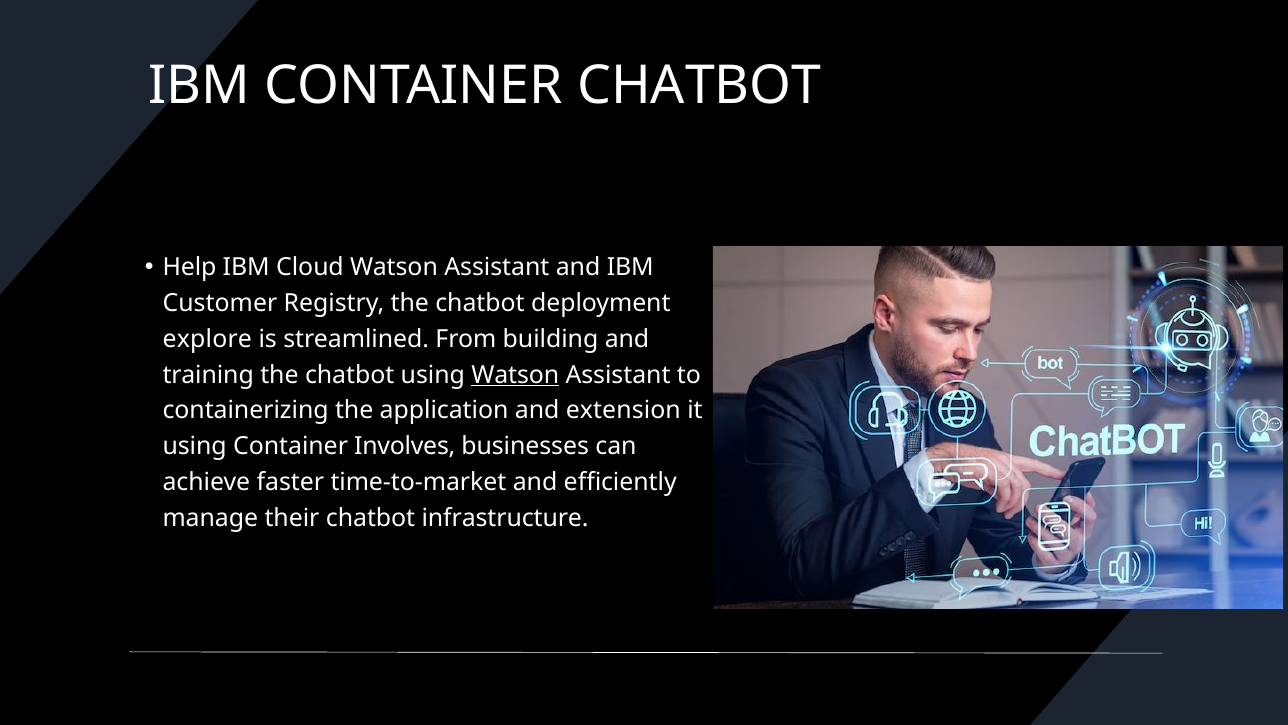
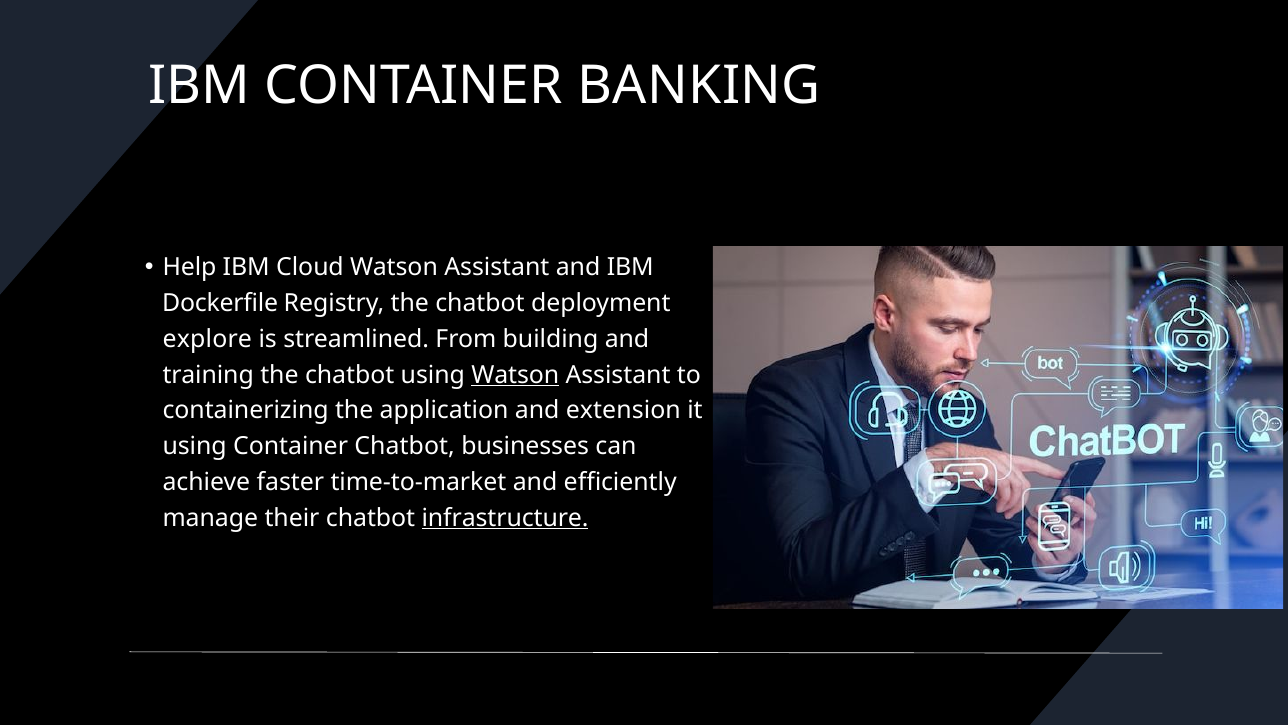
CONTAINER CHATBOT: CHATBOT -> BANKING (699, 86)
Customer: Customer -> Dockerfile (220, 303)
Container Involves: Involves -> Chatbot (405, 446)
infrastructure underline: none -> present (505, 518)
